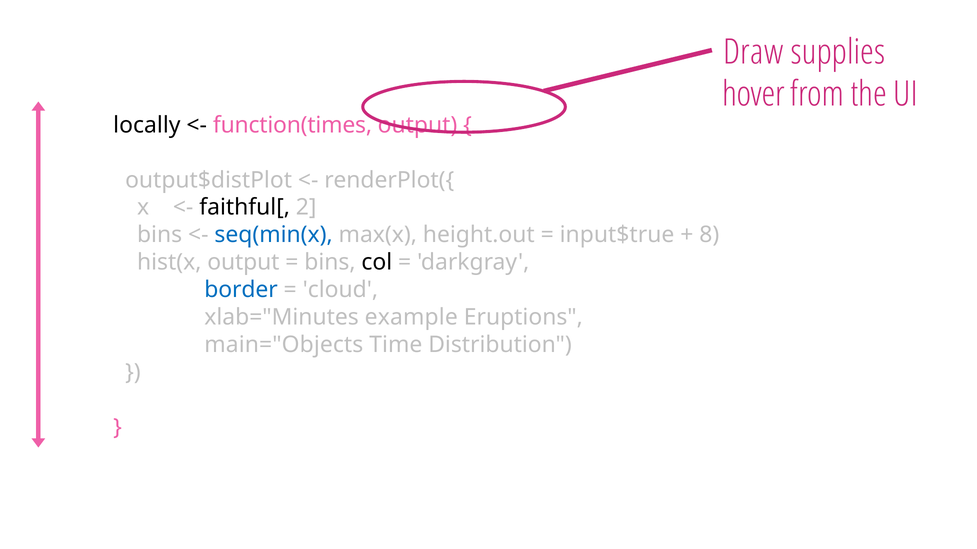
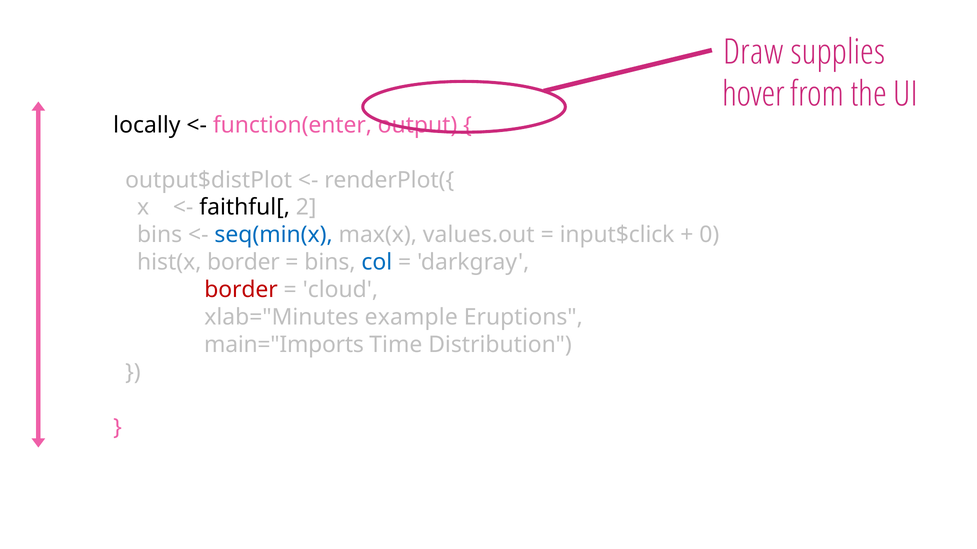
function(times: function(times -> function(enter (292, 125)
height.out: height.out -> values.out (479, 235)
input$true: input$true -> input$click (617, 235)
8: 8 -> 0 (709, 235)
hist(x output: output -> border (243, 263)
col colour: black -> blue (377, 263)
border colour: blue -> red (241, 290)
main="Objects: main="Objects -> main="Imports (284, 345)
